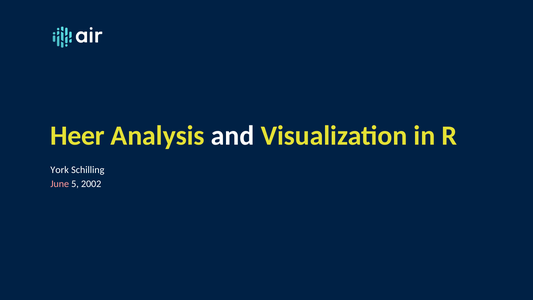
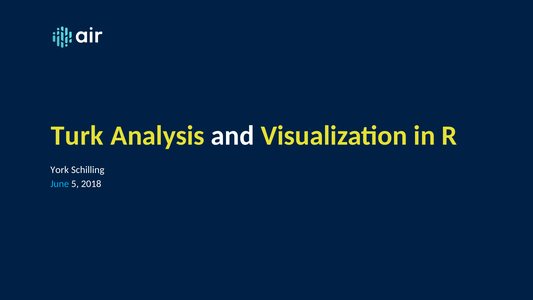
Heer: Heer -> Turk (77, 136)
June colour: pink -> light blue (60, 184)
2002: 2002 -> 2018 (91, 184)
